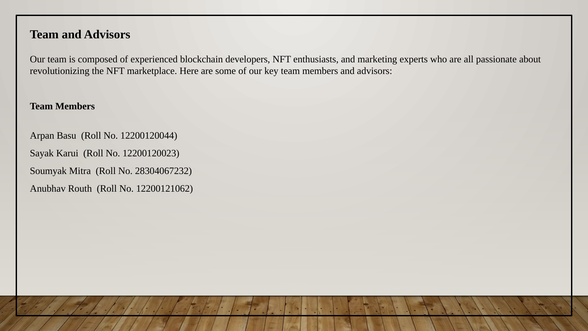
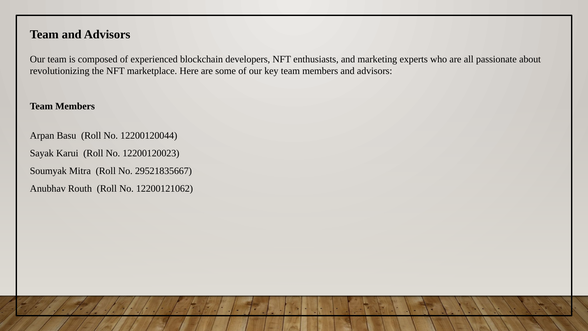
28304067232: 28304067232 -> 29521835667 (163, 171)
